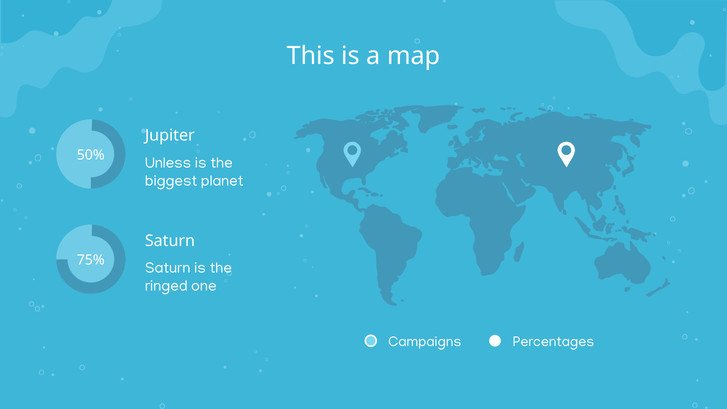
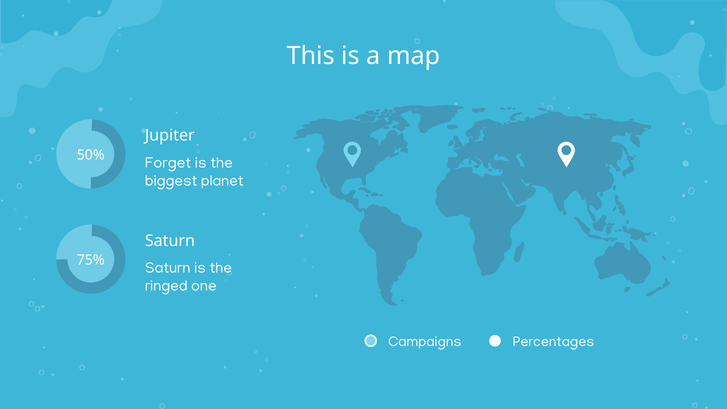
Unless: Unless -> Forget (168, 163)
